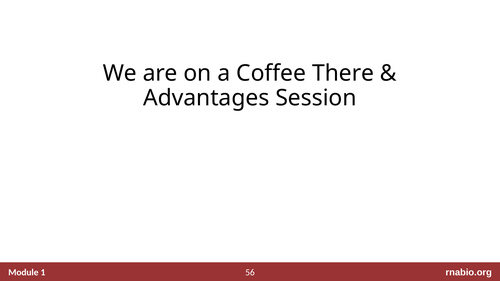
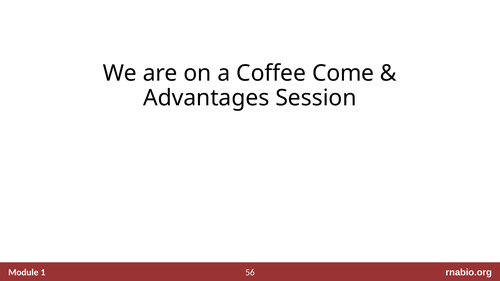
There: There -> Come (343, 73)
